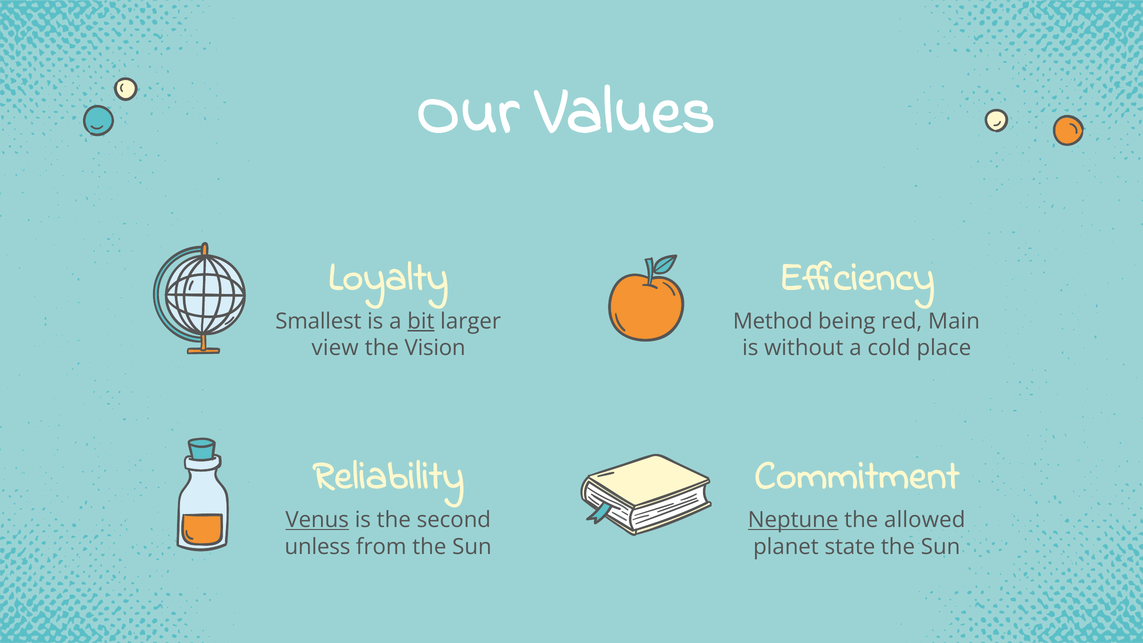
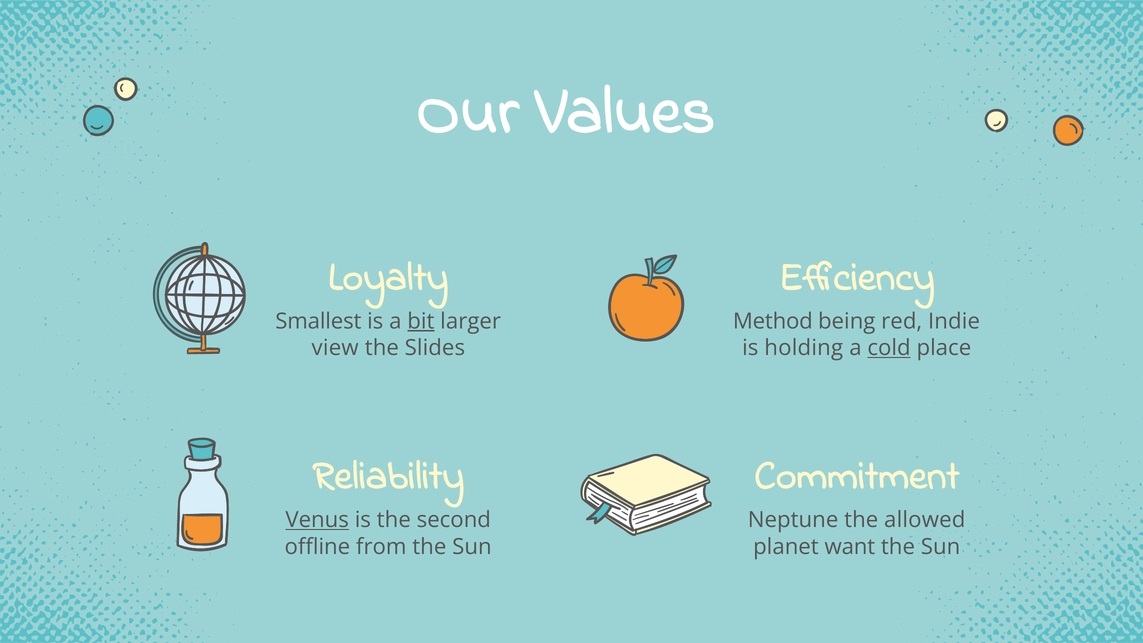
Main: Main -> Indie (954, 321)
Vision: Vision -> Slides (435, 348)
without: without -> holding (804, 348)
cold underline: none -> present (889, 348)
Neptune underline: present -> none (793, 520)
unless: unless -> offline (317, 547)
state: state -> want (850, 547)
